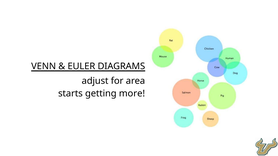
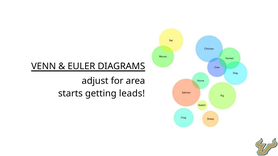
more: more -> leads (132, 94)
